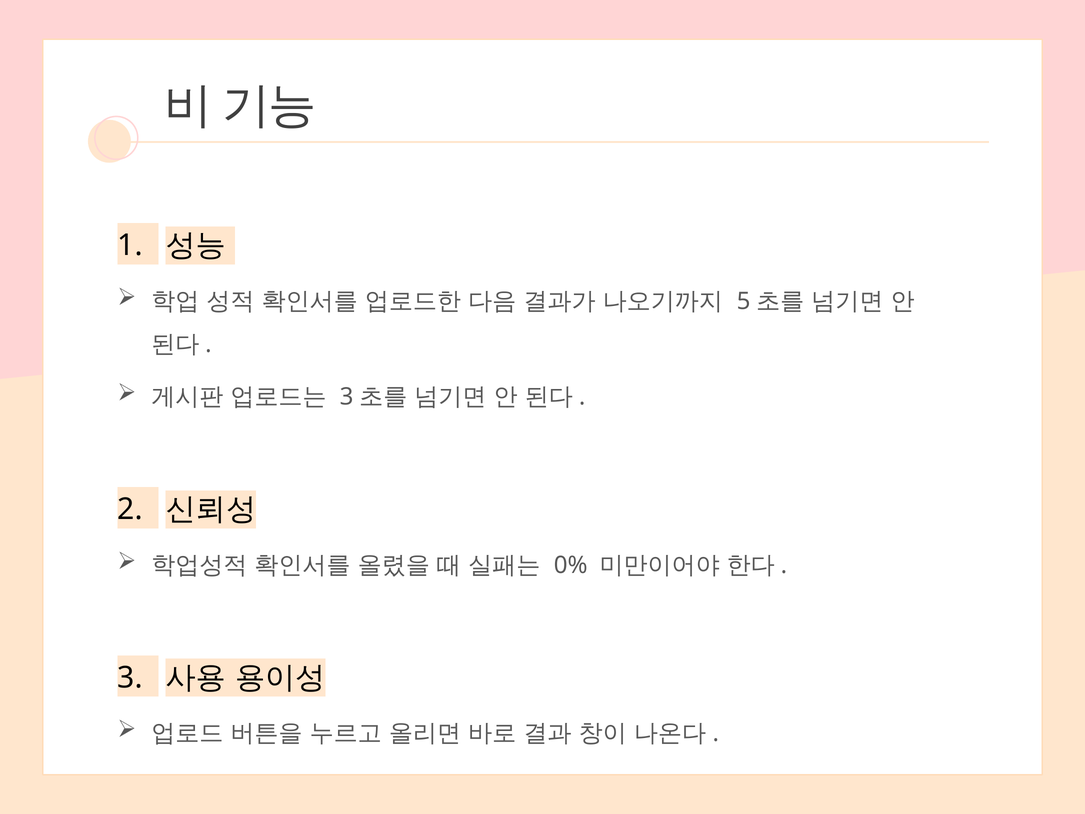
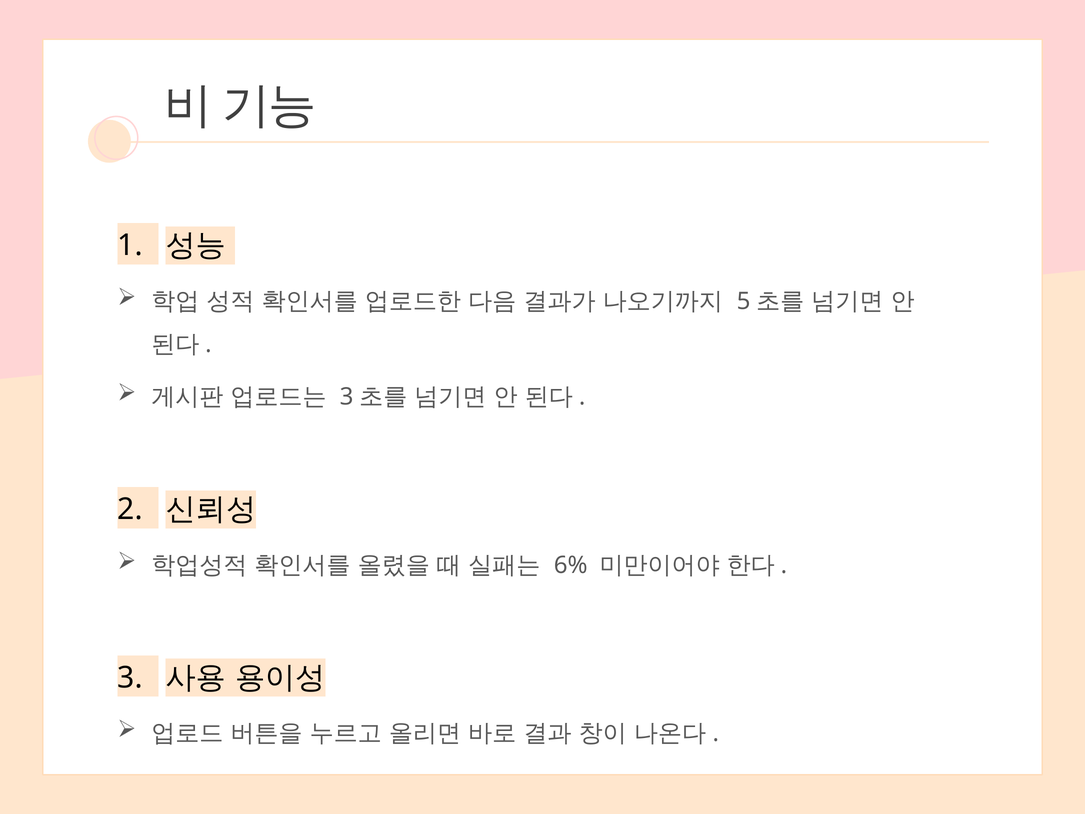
0%: 0% -> 6% (571, 565)
